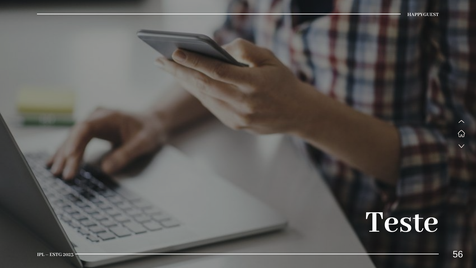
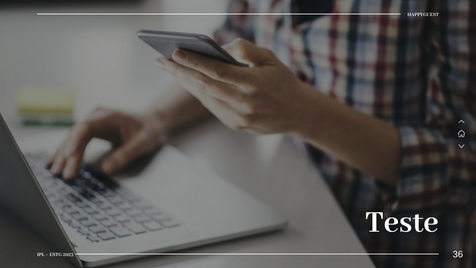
56: 56 -> 36 (458, 254)
